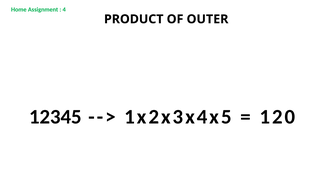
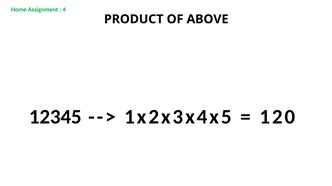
OUTER: OUTER -> ABOVE (208, 19)
